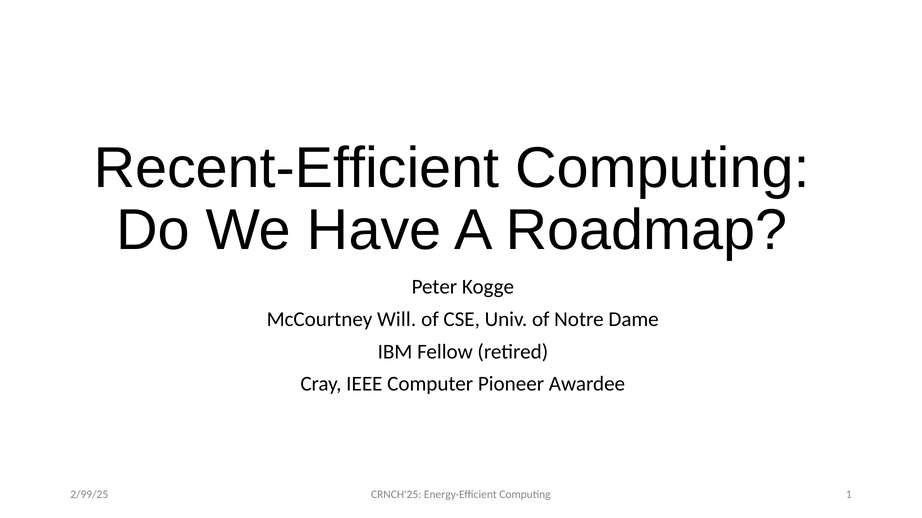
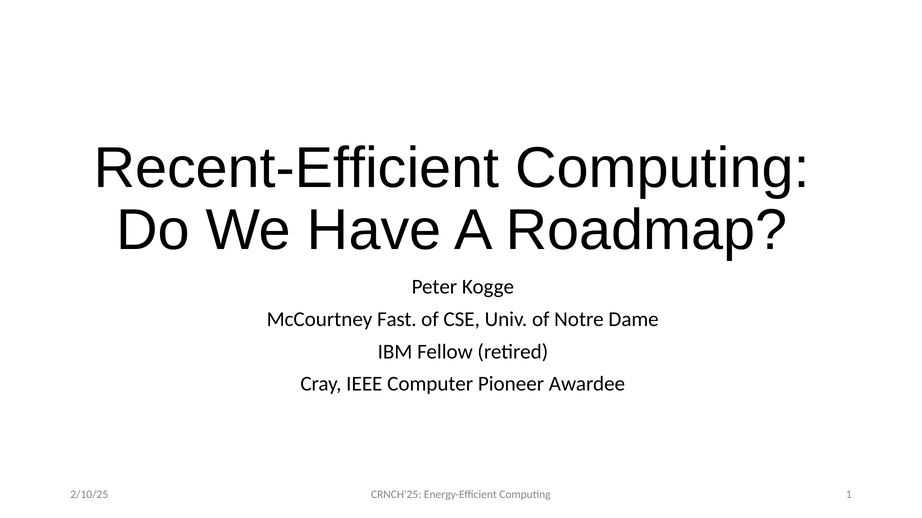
Will: Will -> Fast (397, 320)
2/99/25: 2/99/25 -> 2/10/25 (89, 495)
